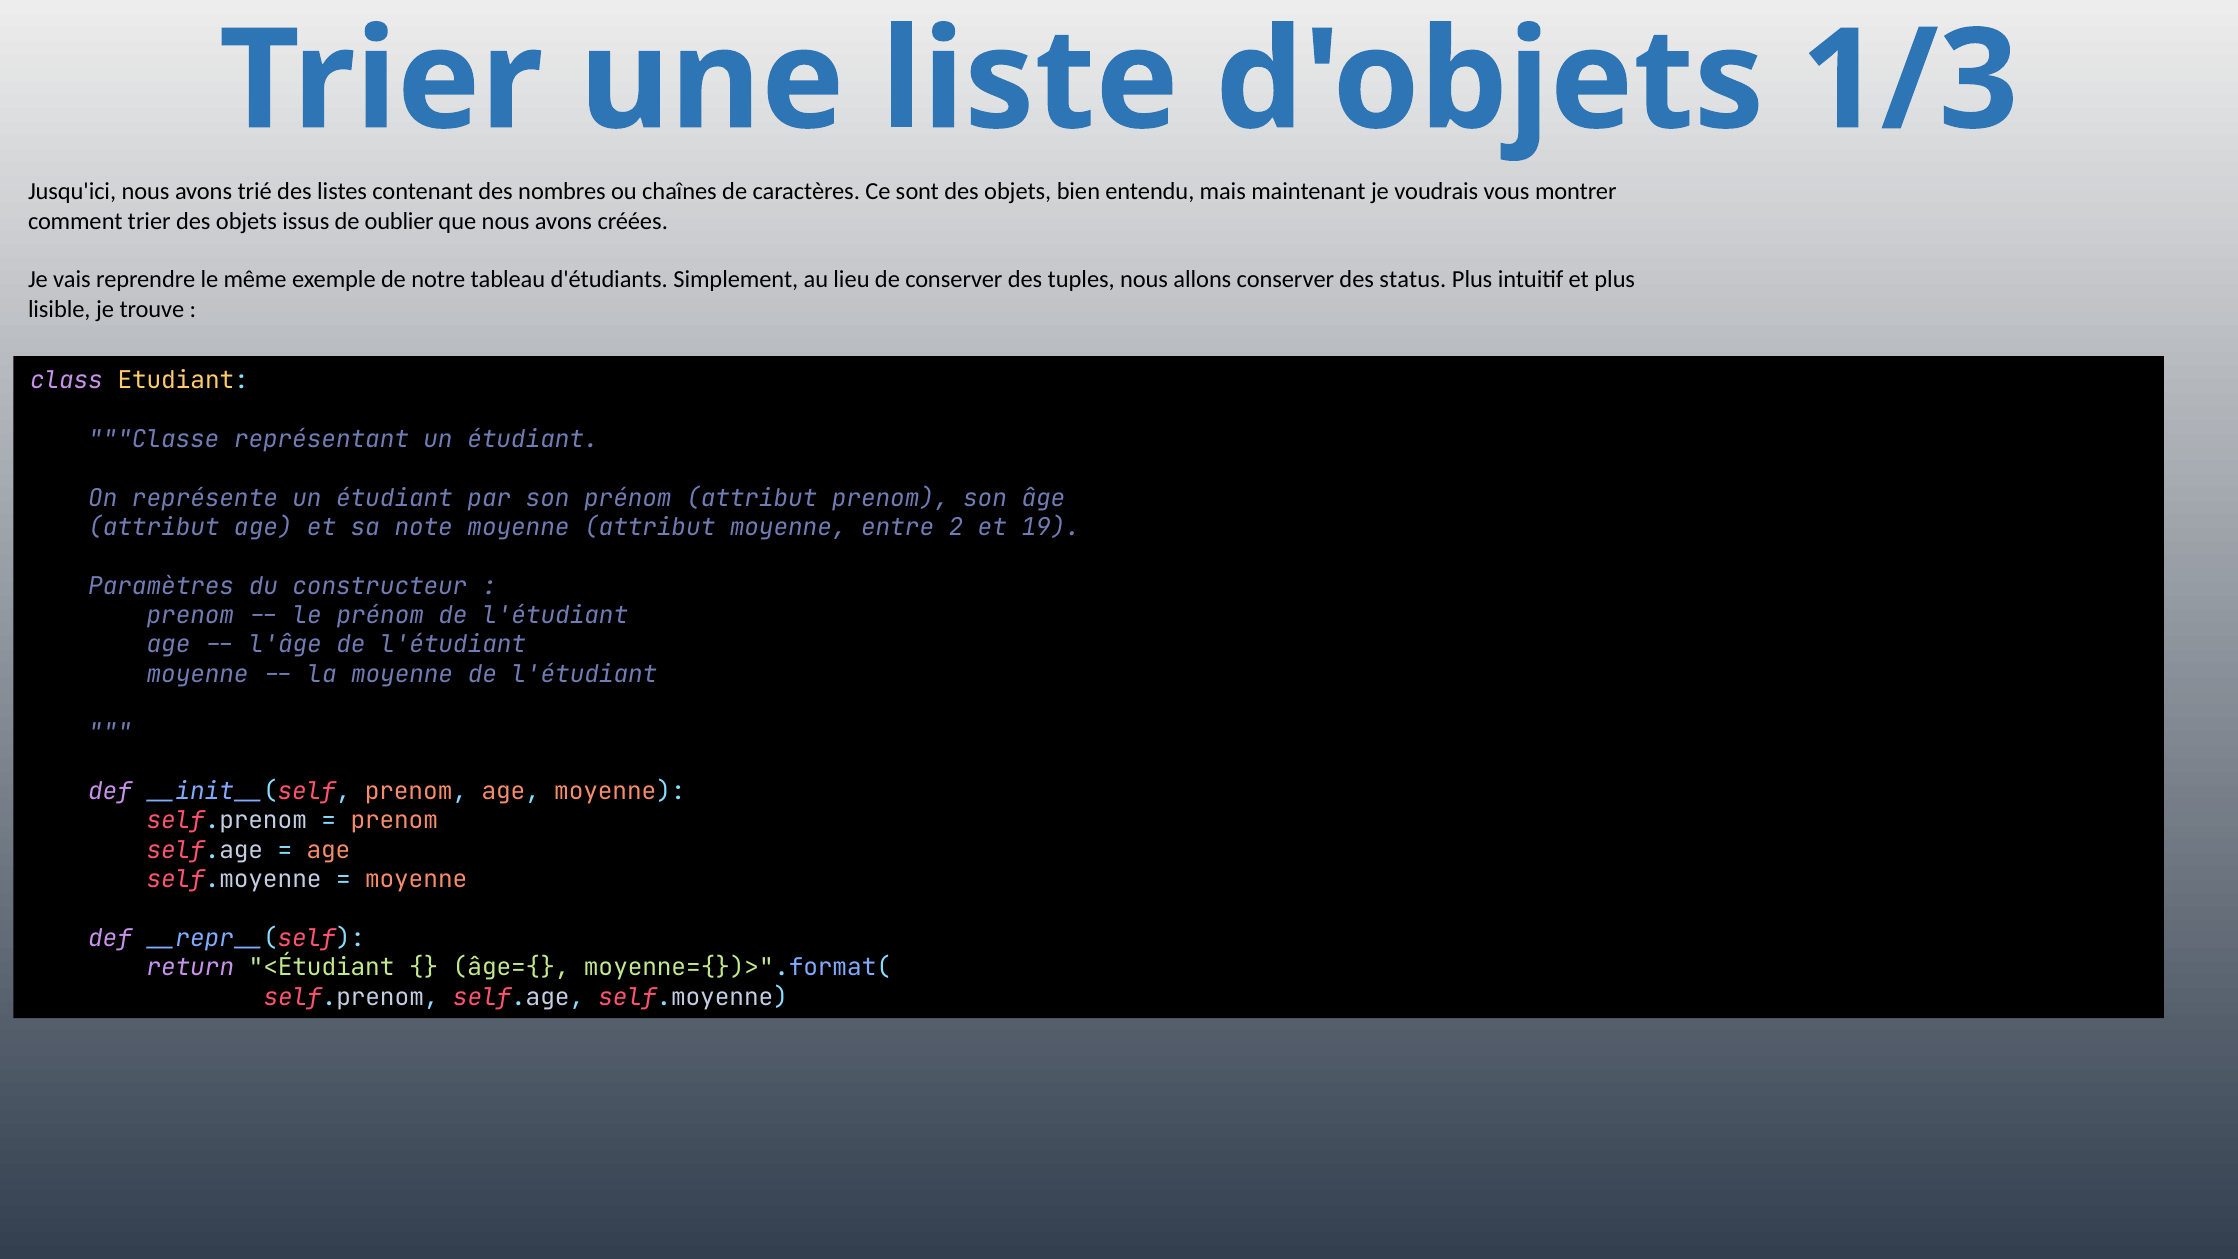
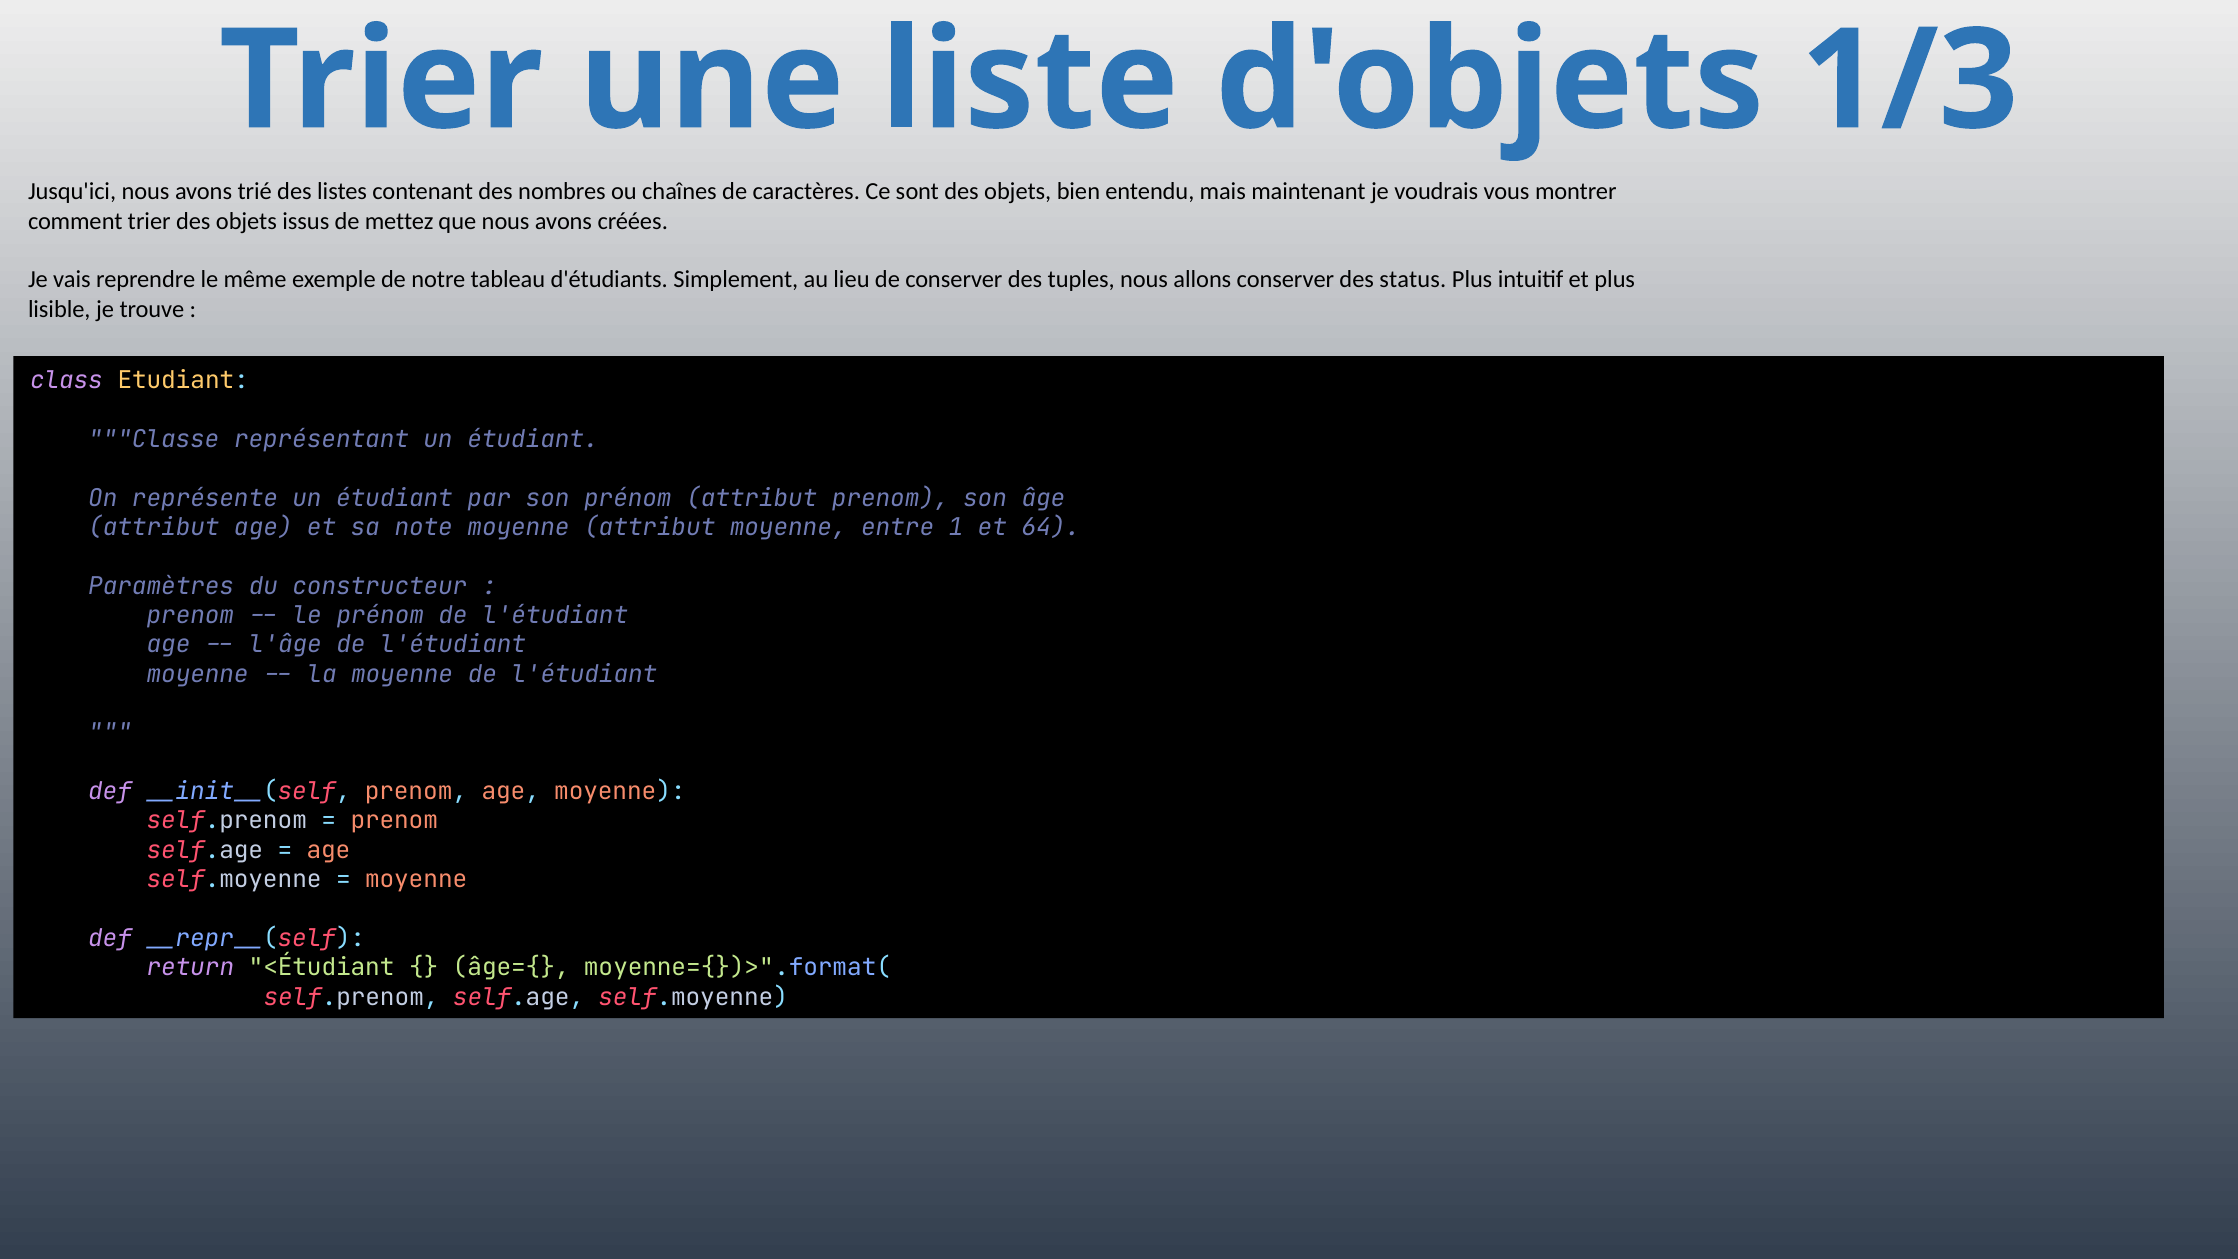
oublier: oublier -> mettez (399, 221)
2: 2 -> 1 (956, 527)
19: 19 -> 64 (1051, 527)
